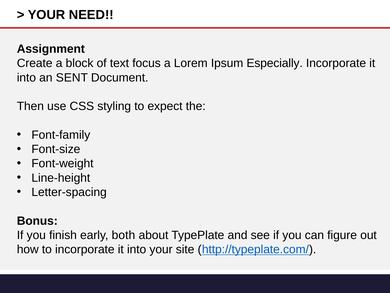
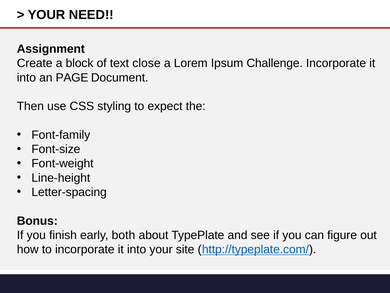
focus: focus -> close (146, 63)
Especially: Especially -> Challenge (275, 63)
SENT: SENT -> PAGE (72, 77)
